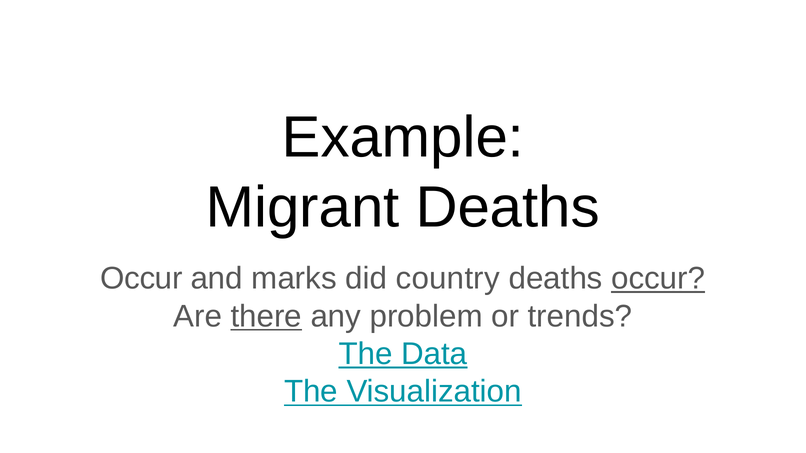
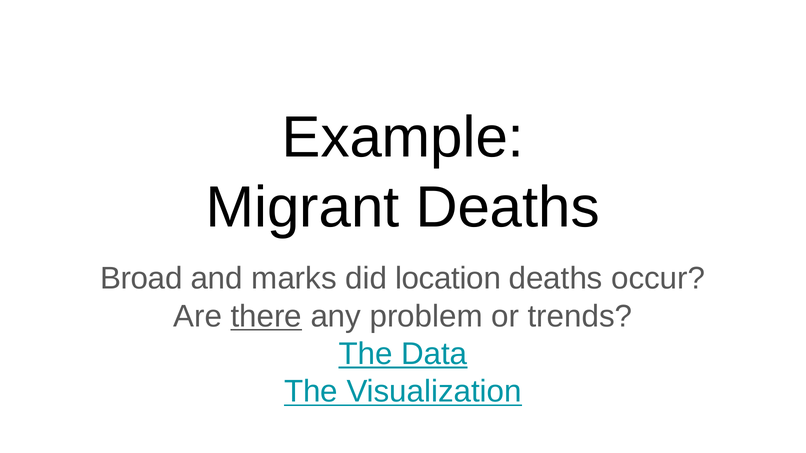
Occur: Occur -> Broad (141, 279)
country: country -> location (448, 279)
occur underline: present -> none (658, 279)
